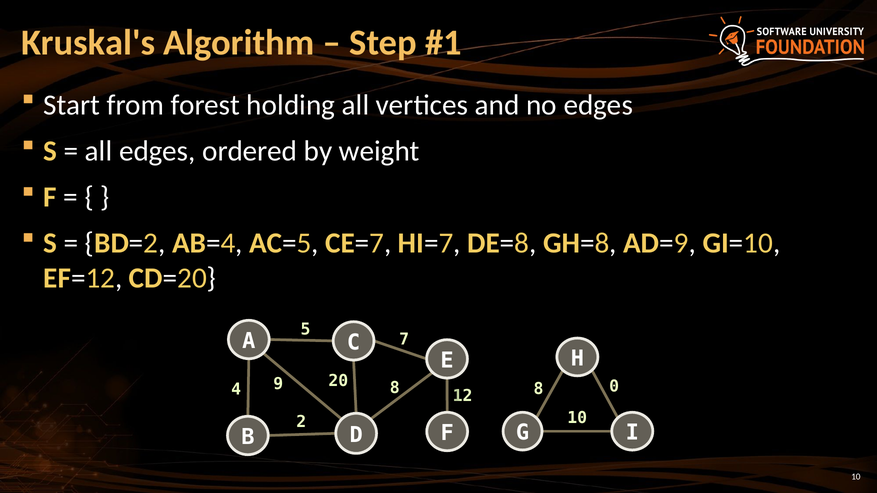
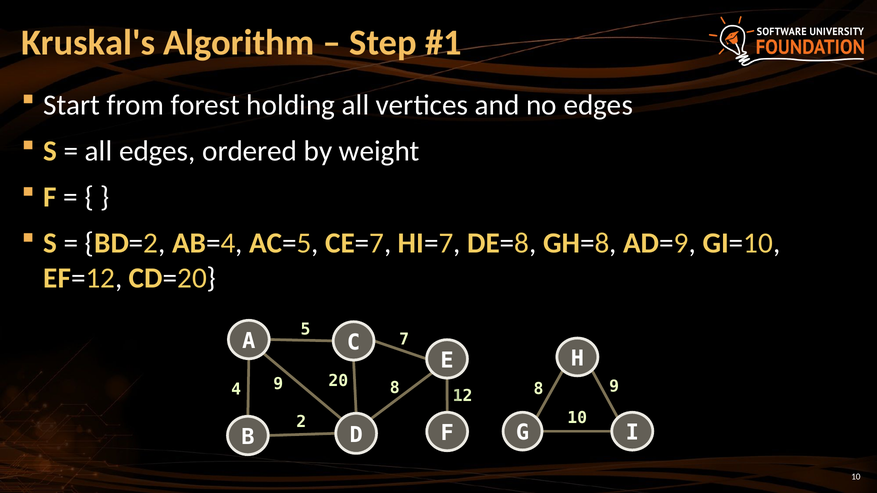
8 0: 0 -> 9 (614, 387)
